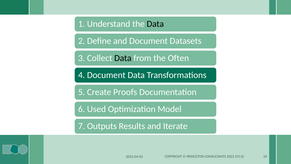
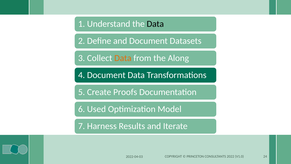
Data colour: black -> orange (123, 58)
Often: Often -> Along (178, 58)
Outputs: Outputs -> Harness (102, 126)
